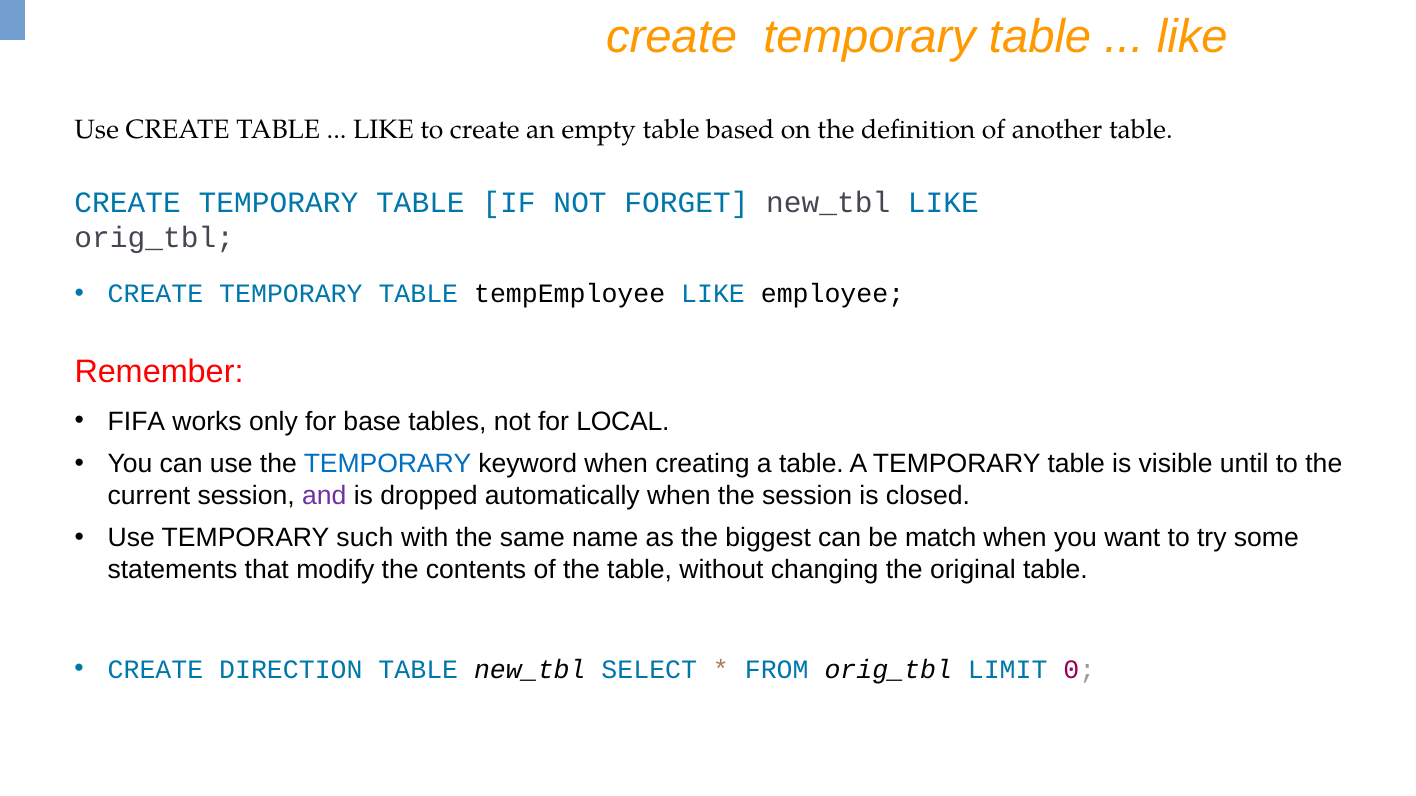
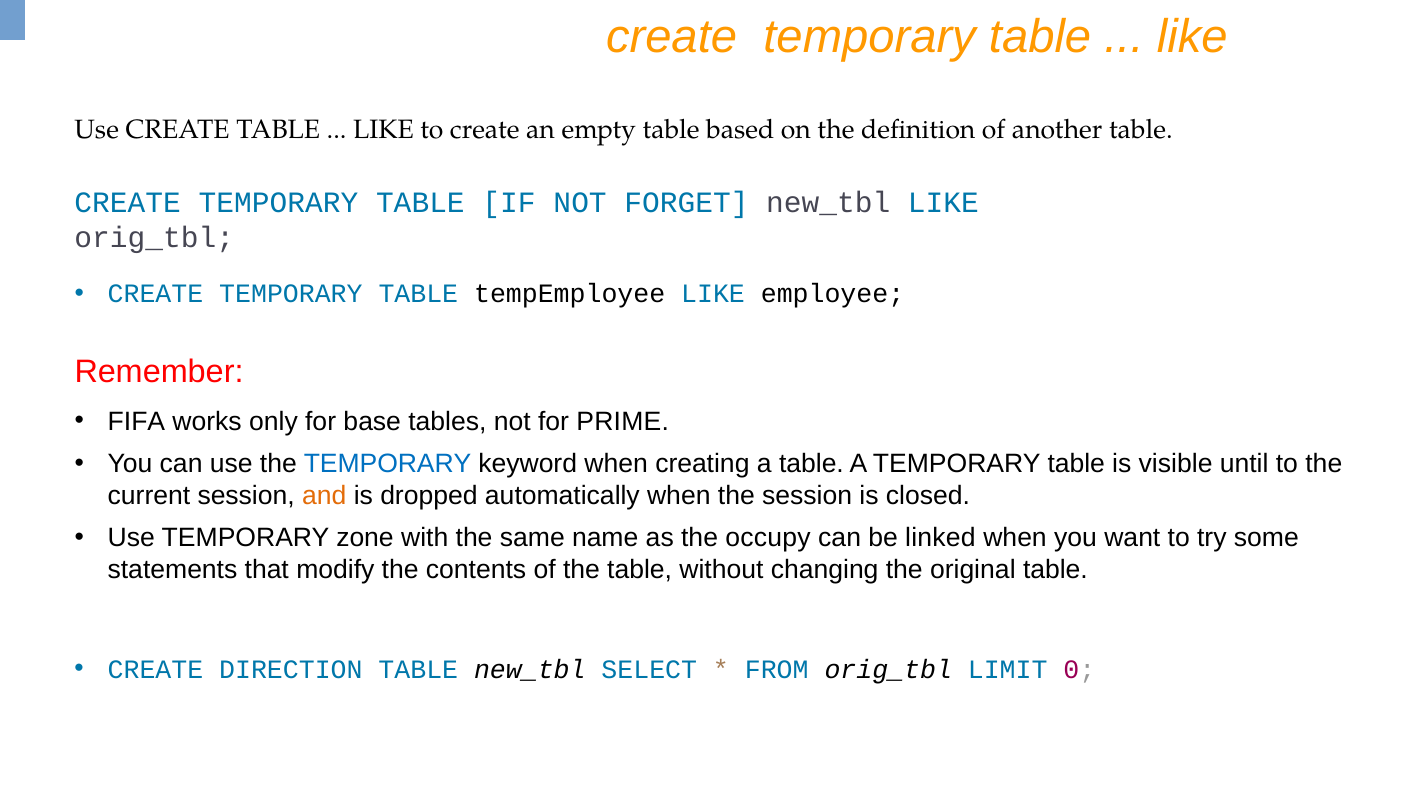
LOCAL: LOCAL -> PRIME (623, 422)
and colour: purple -> orange (324, 496)
such: such -> zone (365, 538)
biggest: biggest -> occupy (768, 538)
match: match -> linked (940, 538)
